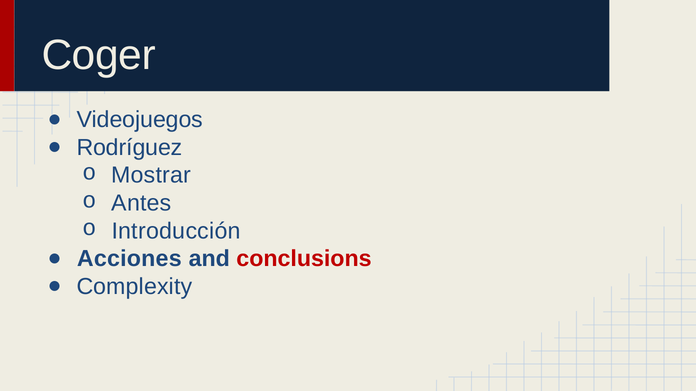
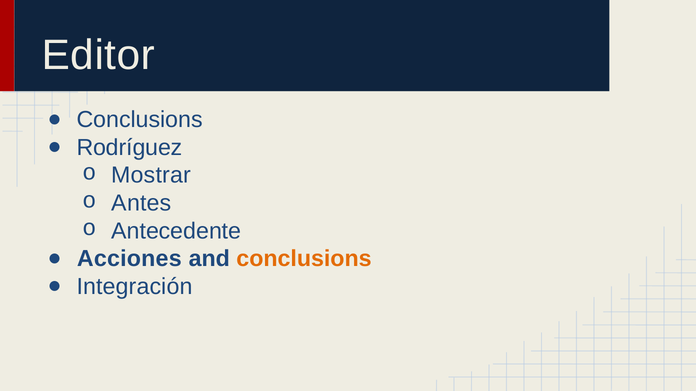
Coger: Coger -> Editor (98, 55)
Videojuegos: Videojuegos -> Conclusions (140, 120)
Introducción: Introducción -> Antecedente (176, 231)
conclusions colour: red -> orange (304, 259)
Complexity: Complexity -> Integración (135, 287)
